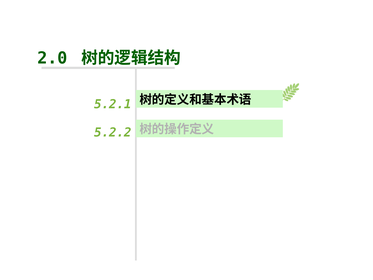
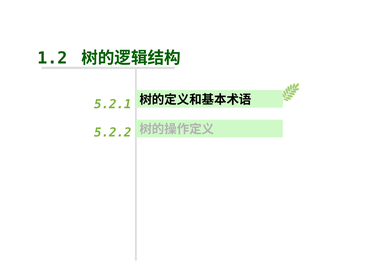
2.0: 2.0 -> 1.2 (52, 58)
